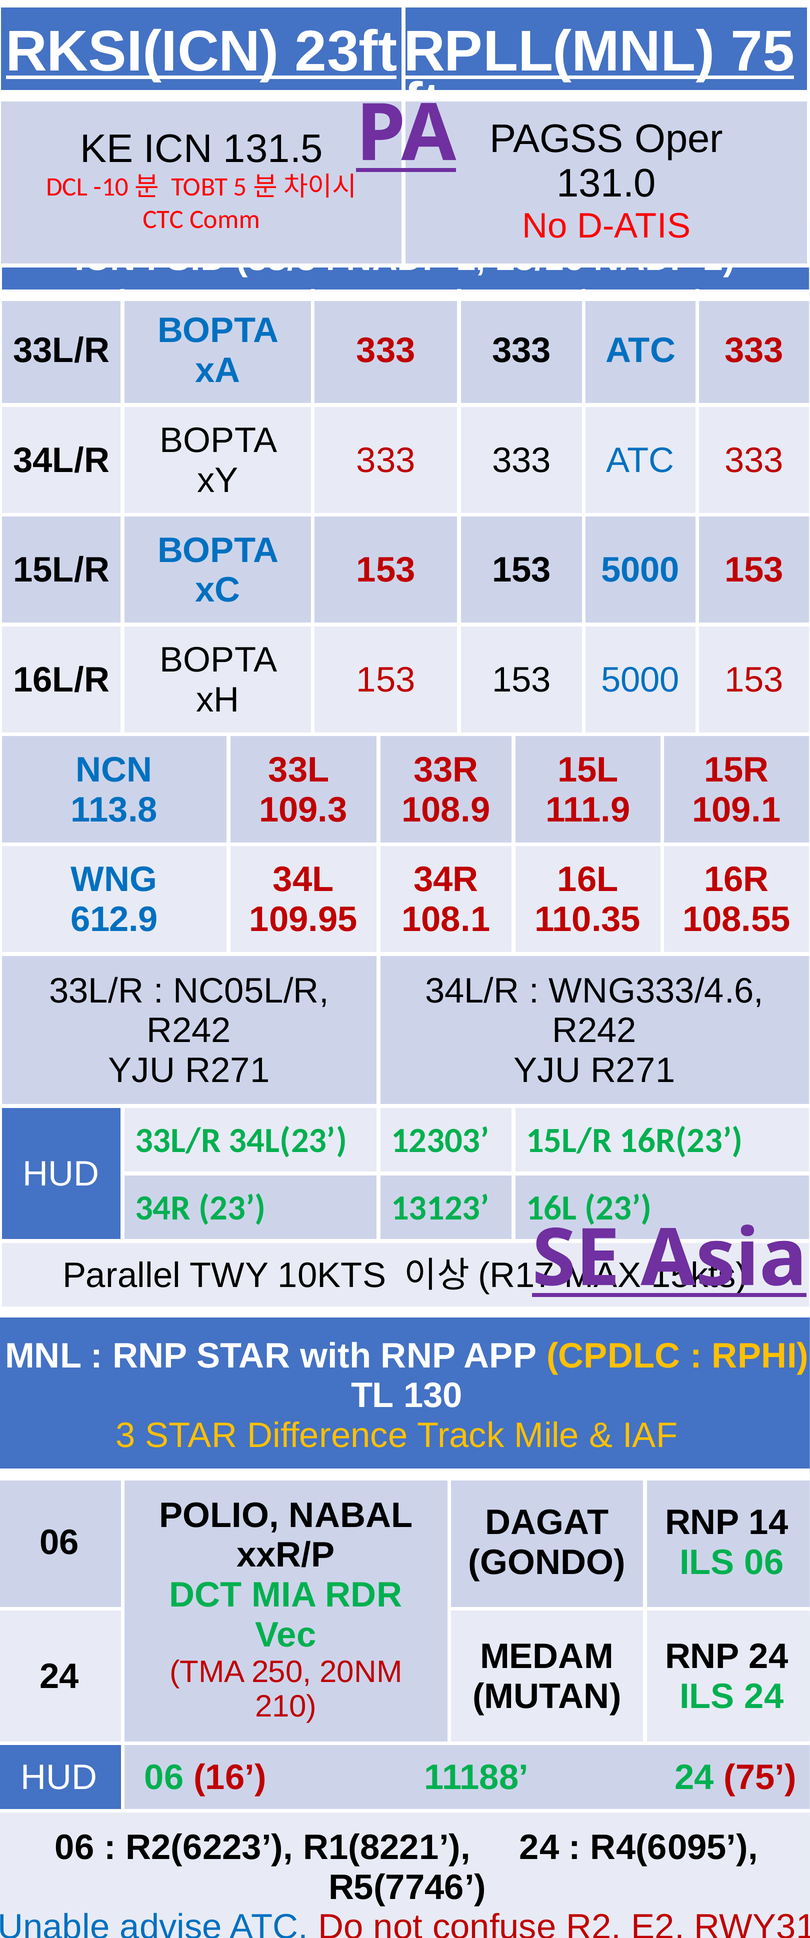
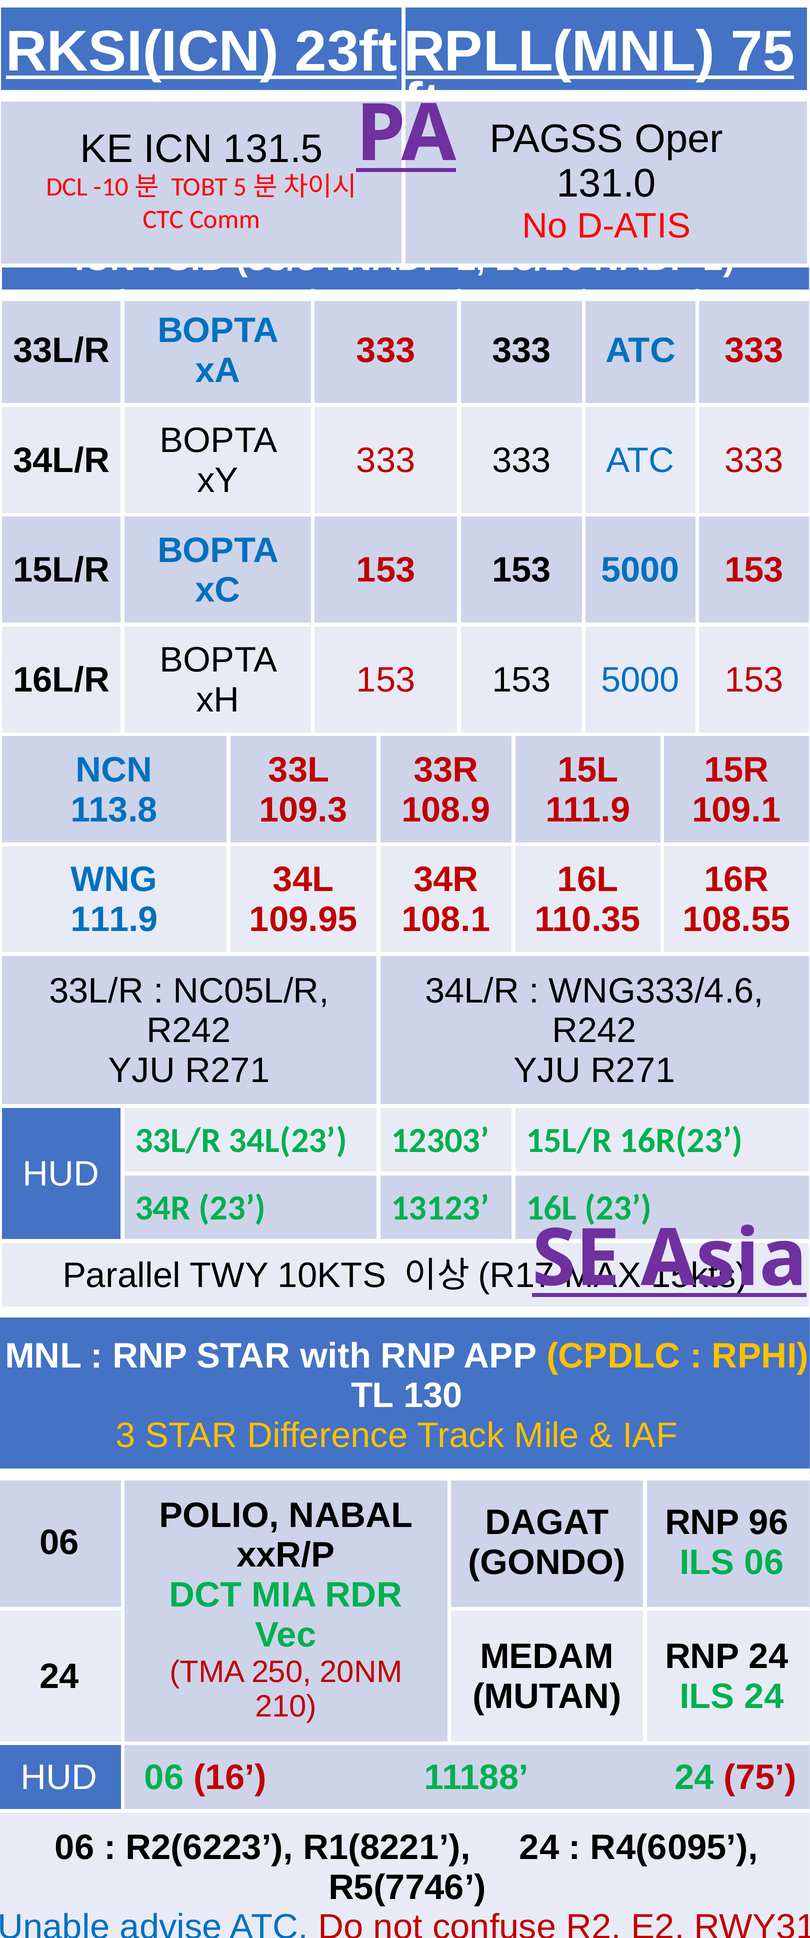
612.9: 612.9 -> 111.9 (114, 920)
14: 14 -> 96 (768, 1523)
